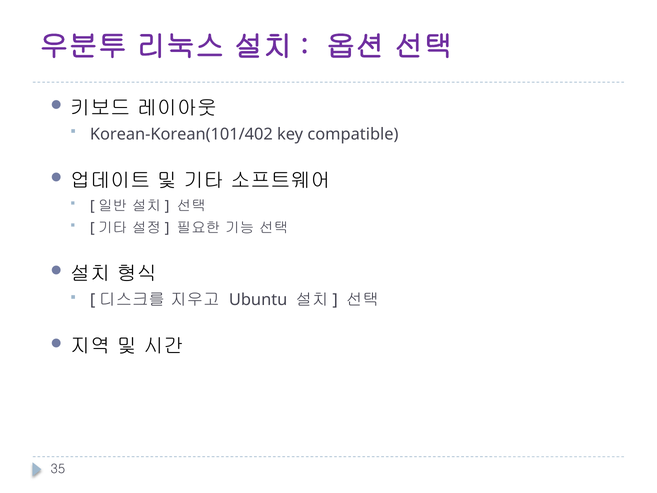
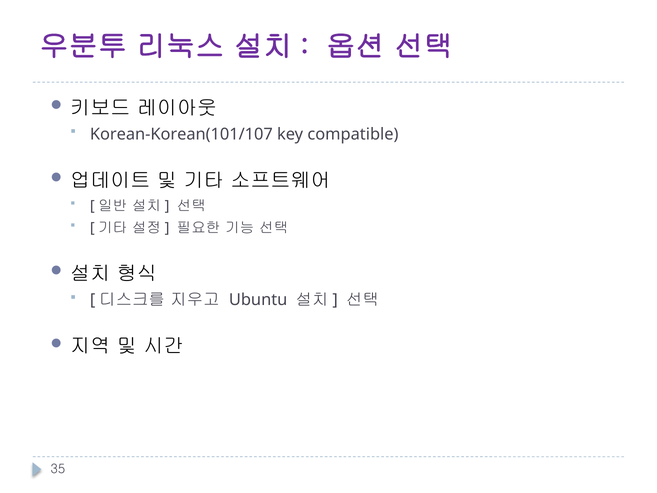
Korean-Korean(101/402: Korean-Korean(101/402 -> Korean-Korean(101/107 (181, 134)
